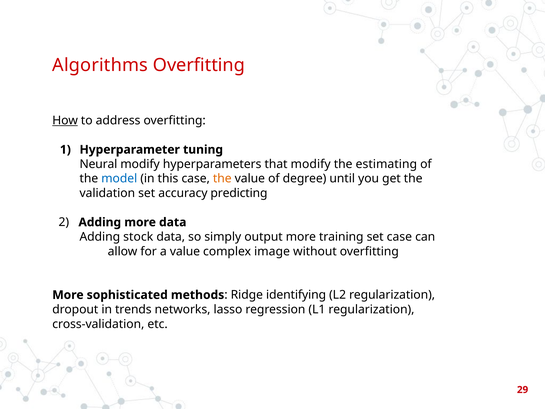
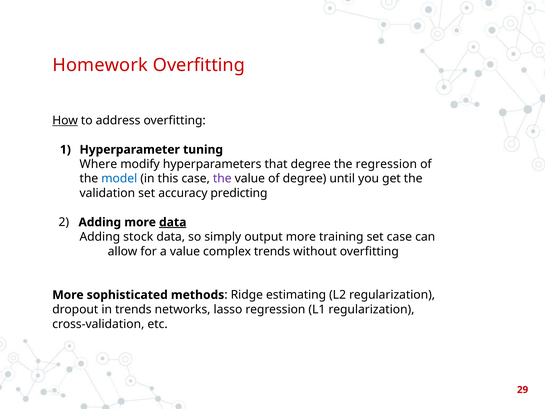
Algorithms: Algorithms -> Homework (100, 65)
Neural: Neural -> Where (98, 164)
that modify: modify -> degree (311, 164)
the estimating: estimating -> regression (386, 164)
the colour: orange -> purple (222, 179)
data underline: none -> present (173, 222)
complex image: image -> trends (272, 251)
identifying: identifying -> estimating (296, 295)
